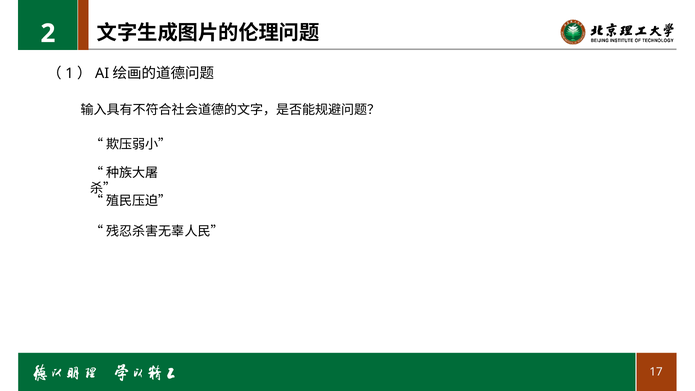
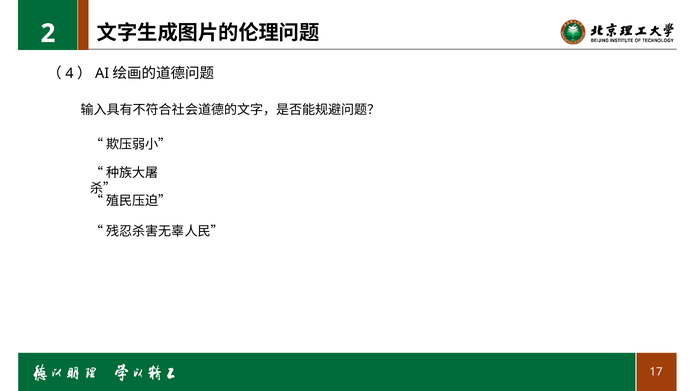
1: 1 -> 4 (70, 74)
